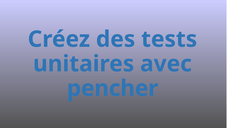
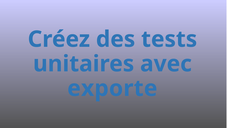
pencher: pencher -> exporte (112, 88)
